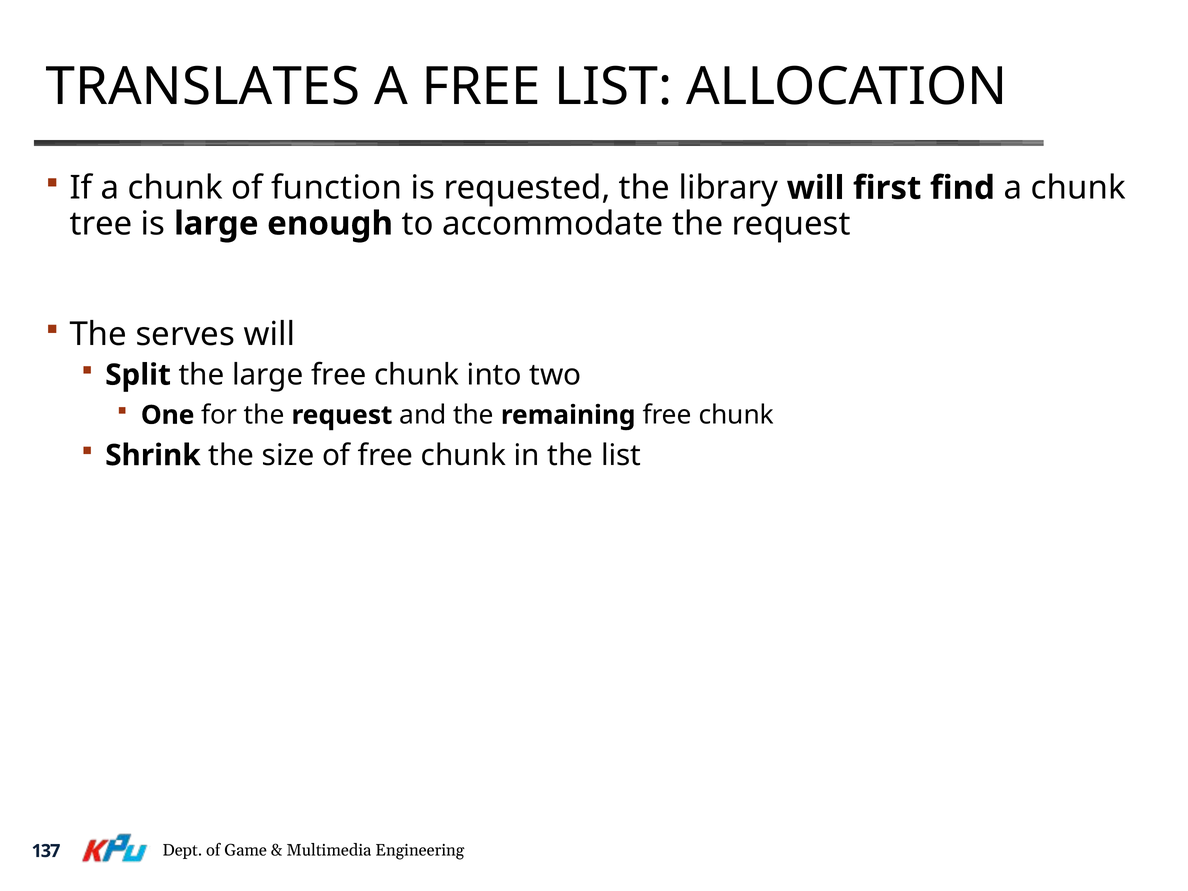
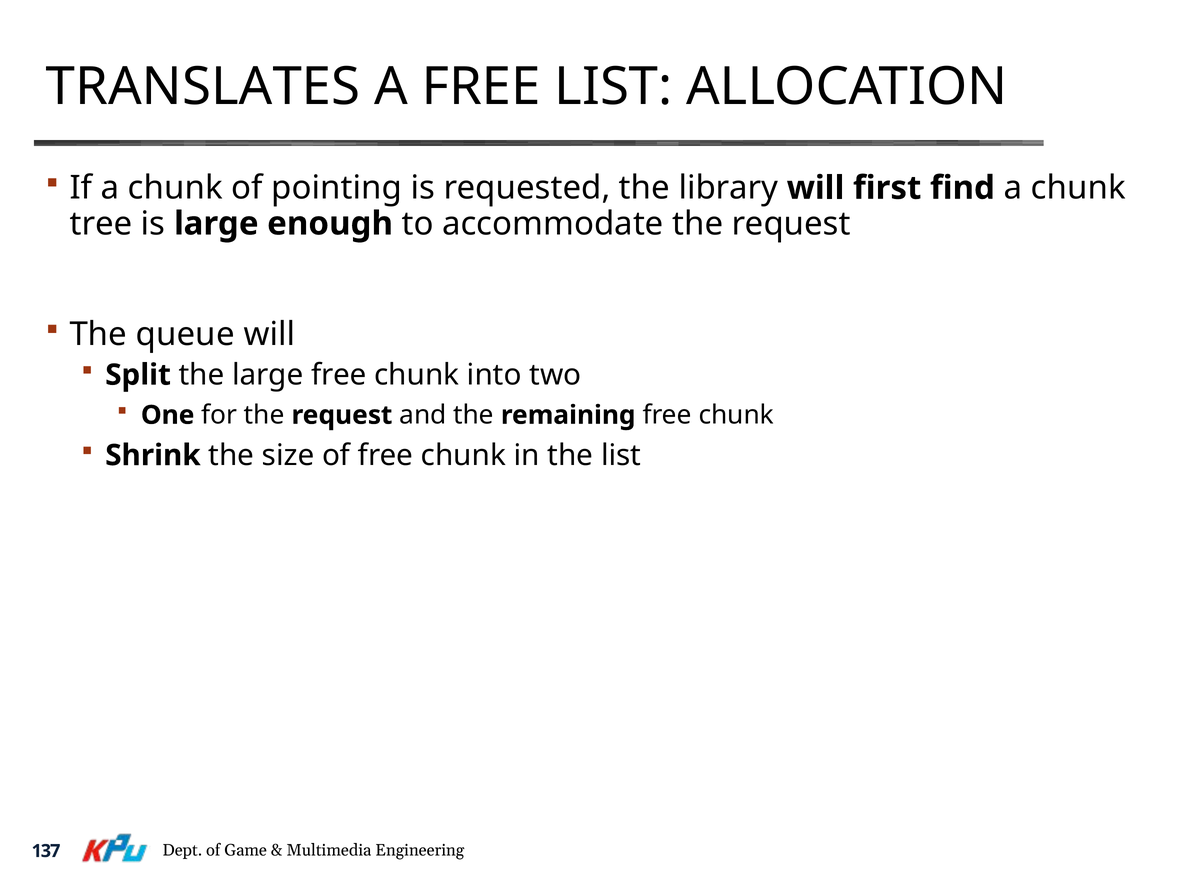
function: function -> pointing (337, 188)
serves: serves -> queue (185, 334)
